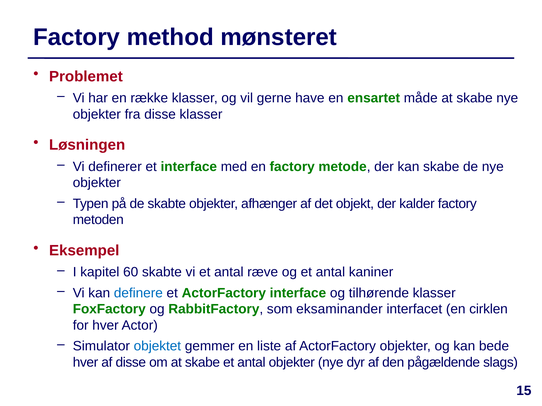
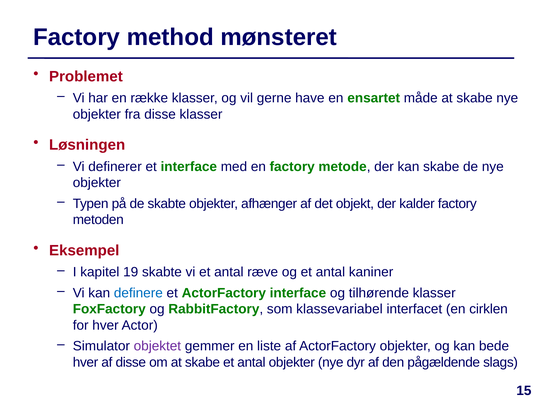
60: 60 -> 19 (131, 273)
eksaminander: eksaminander -> klassevariabel (340, 310)
objektet colour: blue -> purple (157, 347)
